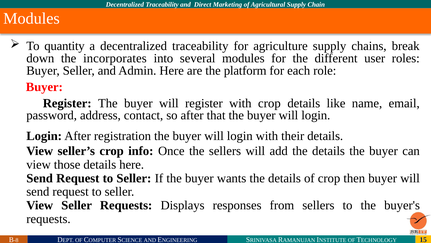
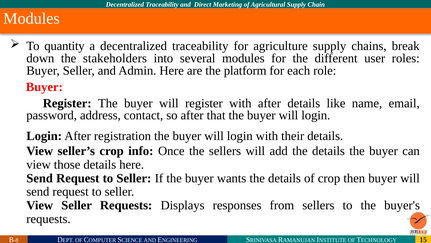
incorporates: incorporates -> stakeholders (115, 58)
with crop: crop -> after (269, 103)
